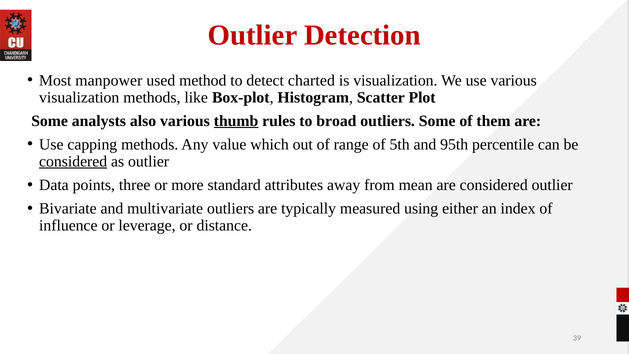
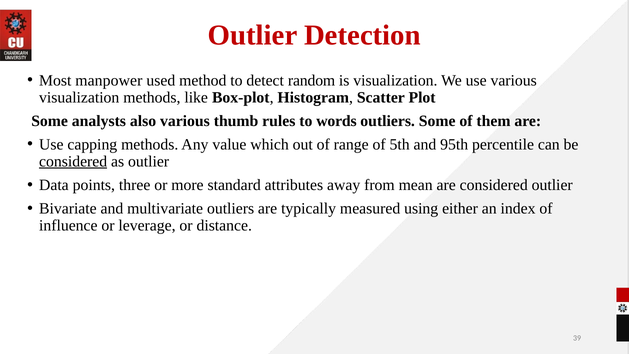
charted: charted -> random (312, 80)
thumb underline: present -> none (236, 121)
broad: broad -> words (336, 121)
